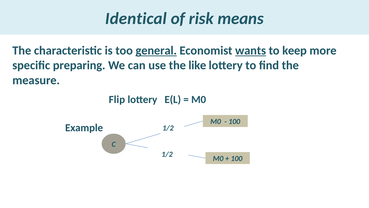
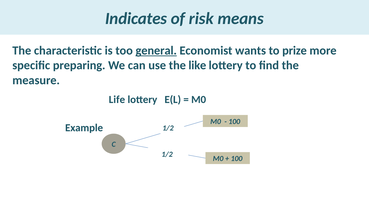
Identical: Identical -> Indicates (136, 18)
wants underline: present -> none (251, 51)
keep: keep -> prize (295, 51)
Flip: Flip -> Life (117, 99)
